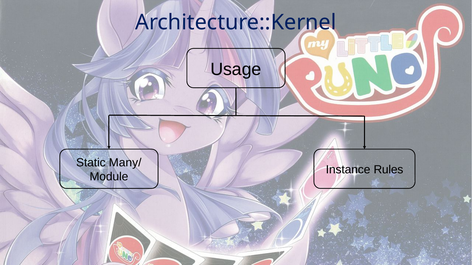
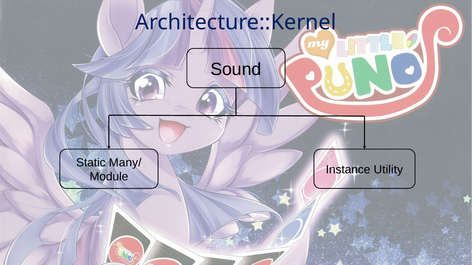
Usage: Usage -> Sound (236, 69)
Rules: Rules -> Utility (388, 170)
